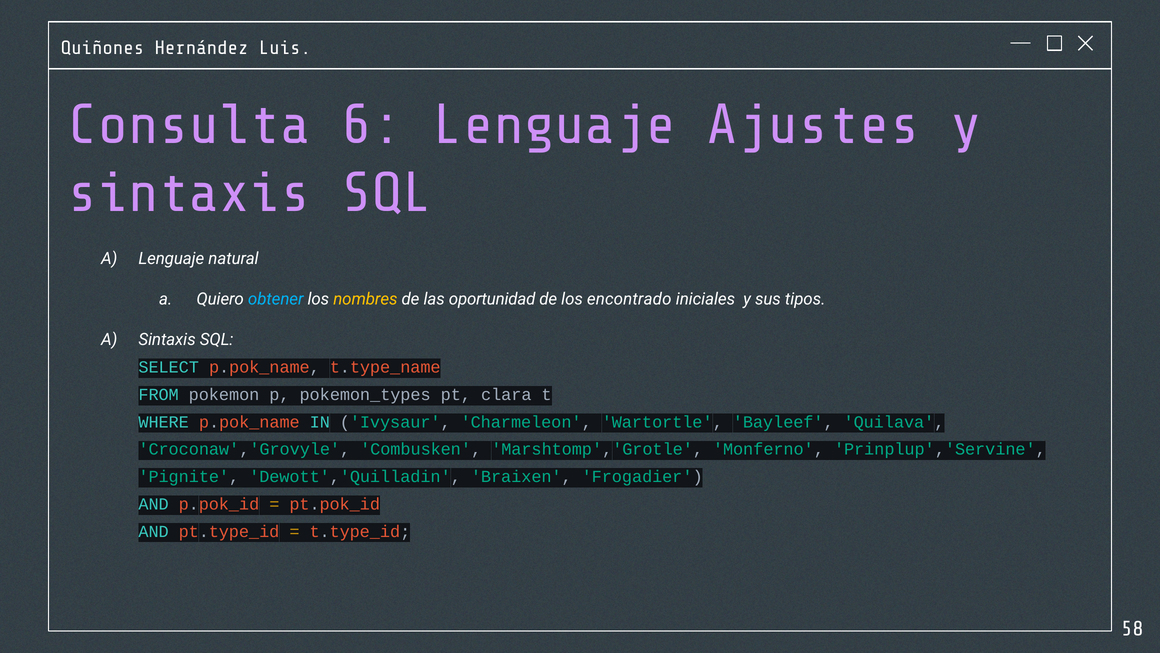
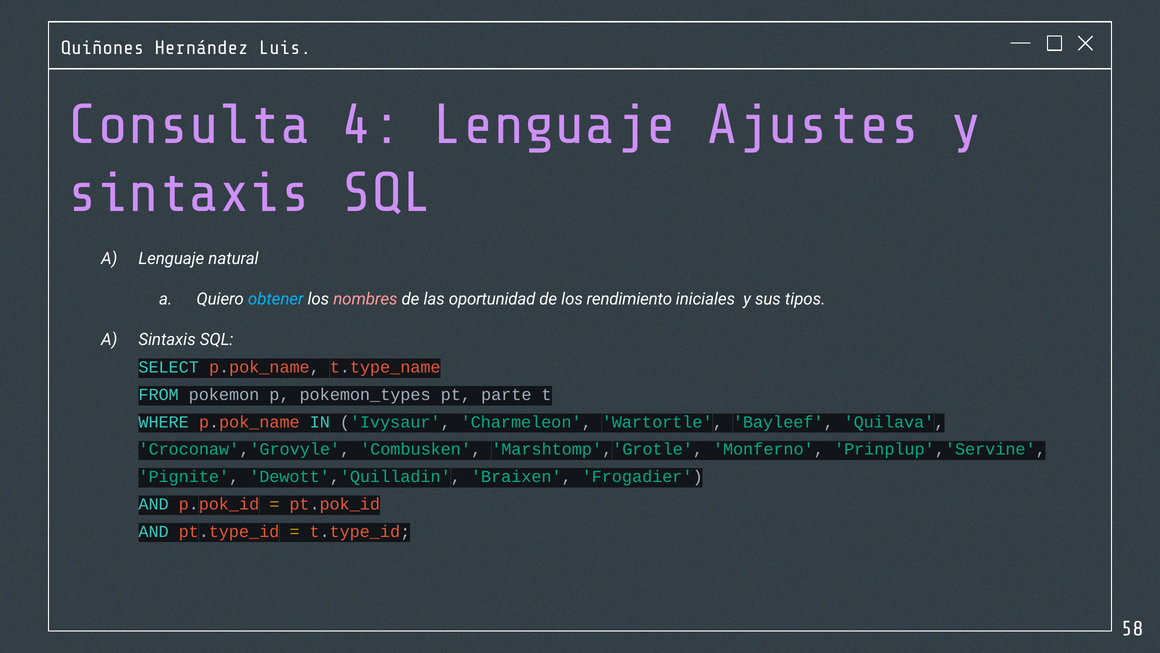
6: 6 -> 4 (372, 125)
nombres colour: yellow -> pink (365, 299)
encontrado: encontrado -> rendimiento (629, 299)
clara: clara -> parte (506, 394)
